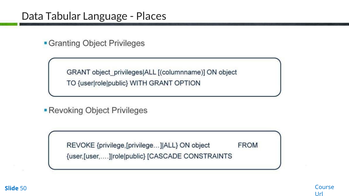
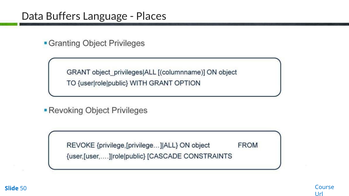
Tabular: Tabular -> Buffers (63, 16)
